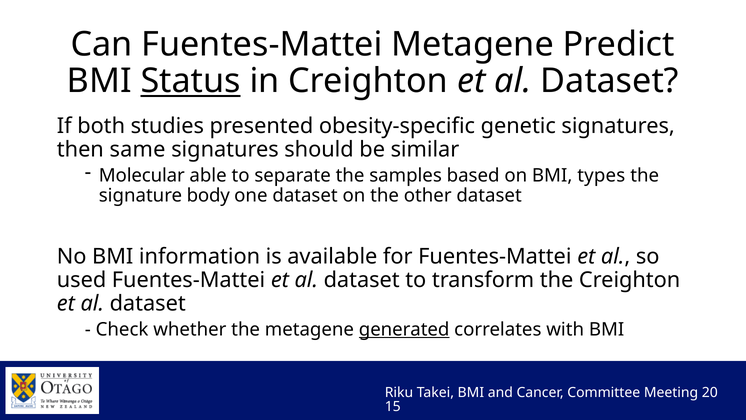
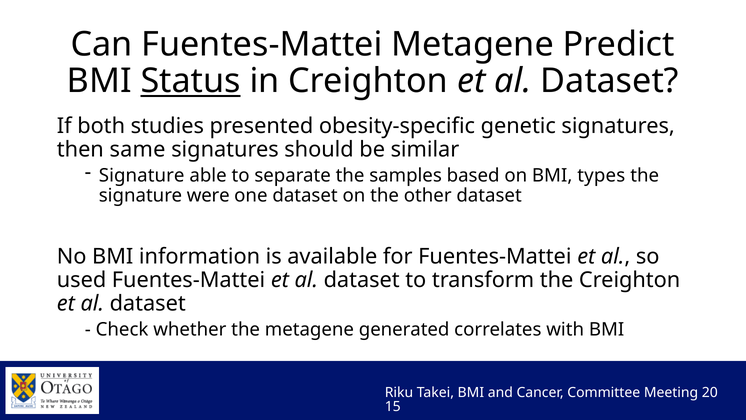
Molecular: Molecular -> Signature (142, 175)
body: body -> were (208, 195)
generated underline: present -> none (404, 329)
